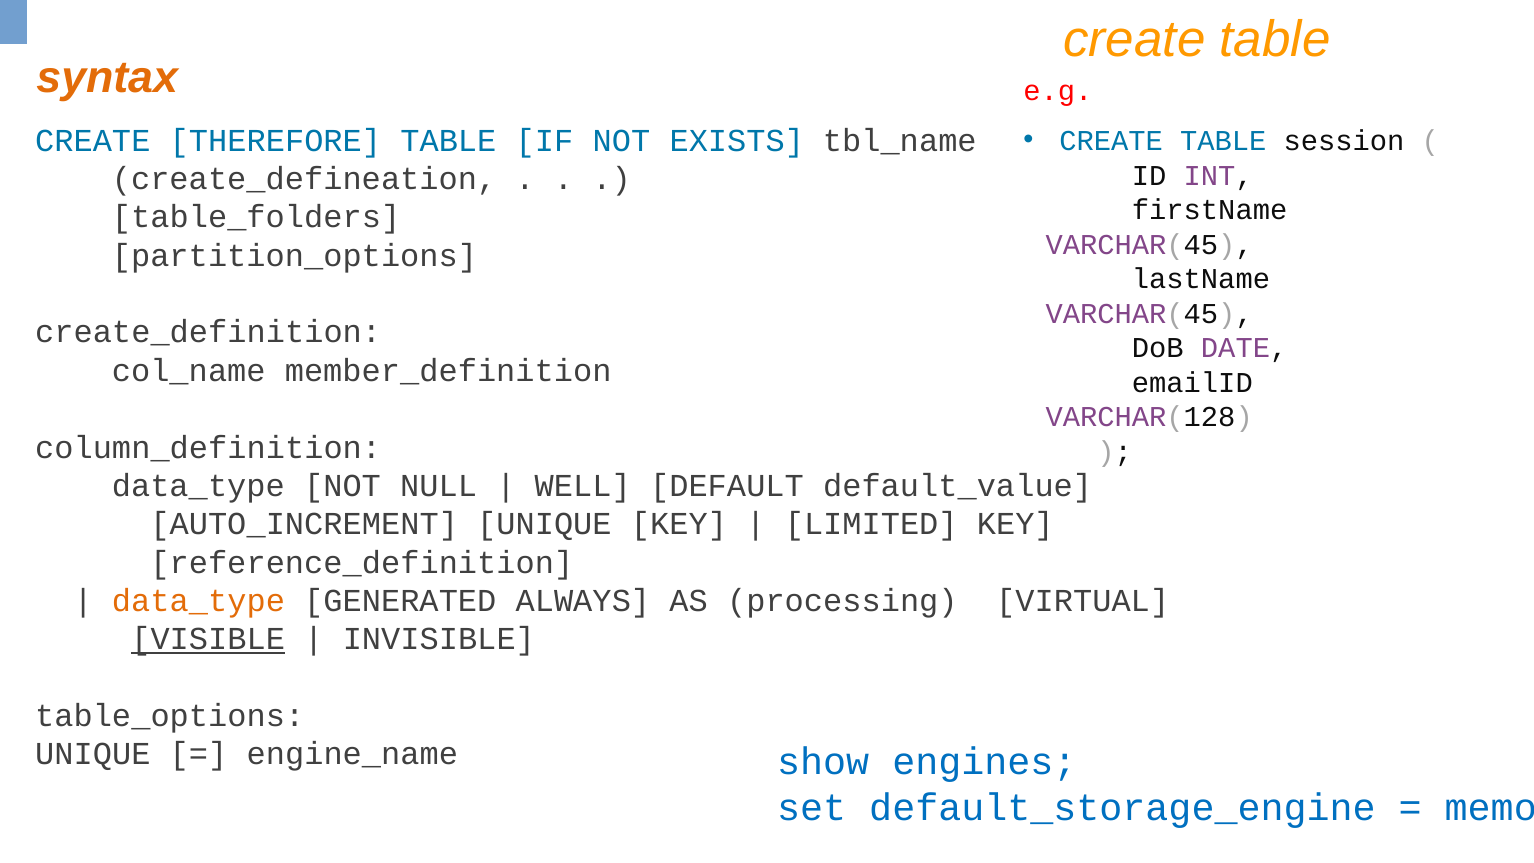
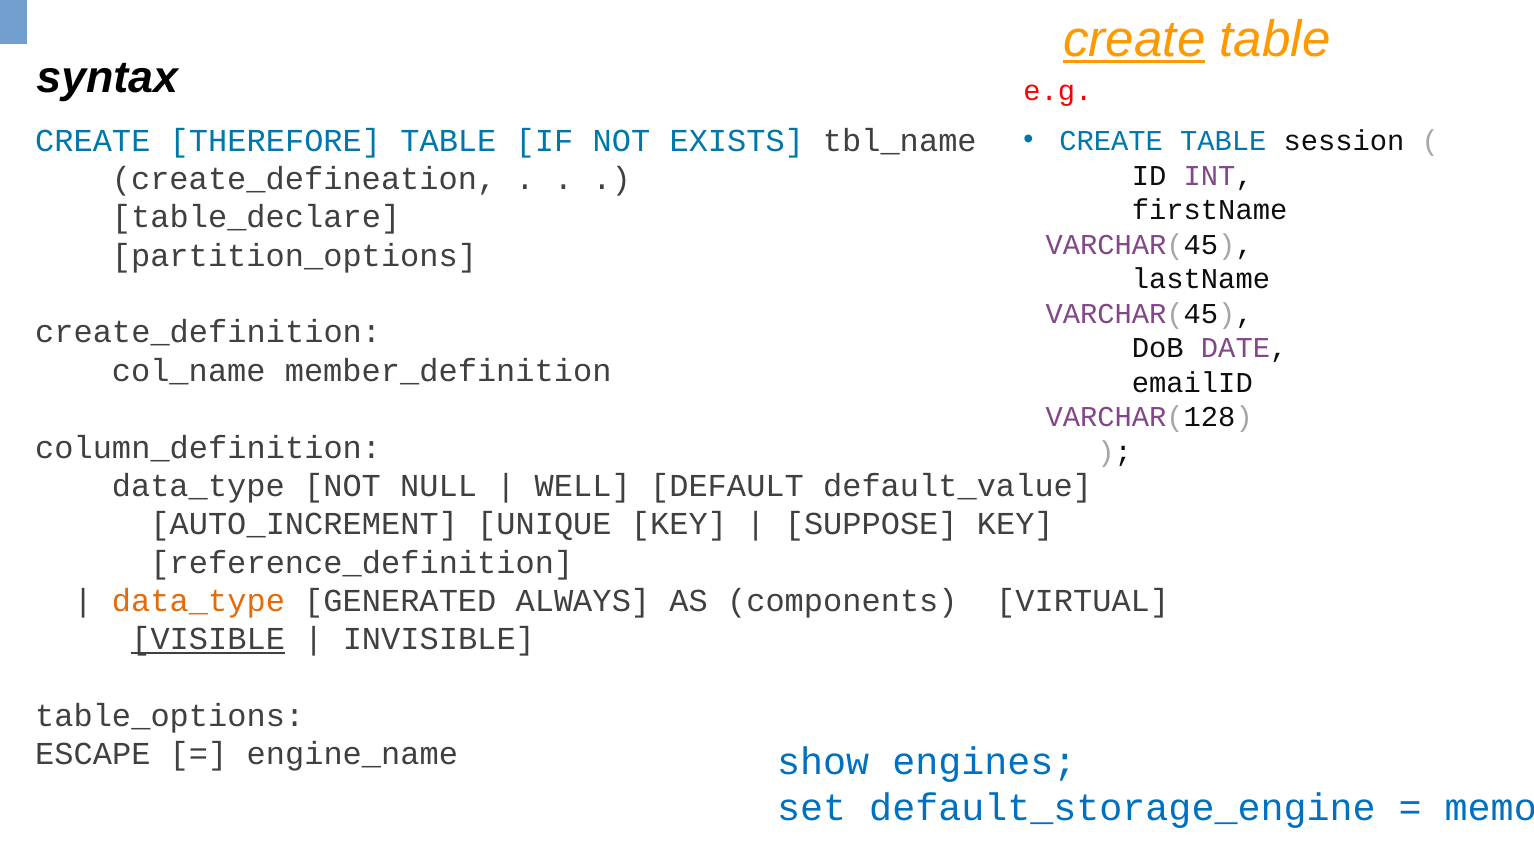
create underline: none -> present (1134, 40)
syntax colour: orange -> black (107, 77)
table_folders: table_folders -> table_declare (256, 217)
LIMITED: LIMITED -> SUPPOSE (871, 524)
processing: processing -> components (842, 601)
UNIQUE: UNIQUE -> ESCAPE (93, 754)
